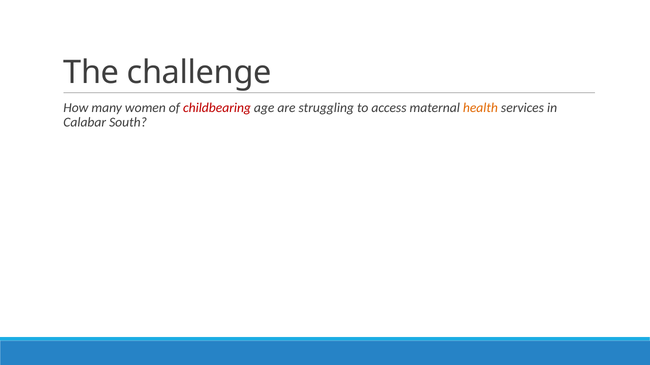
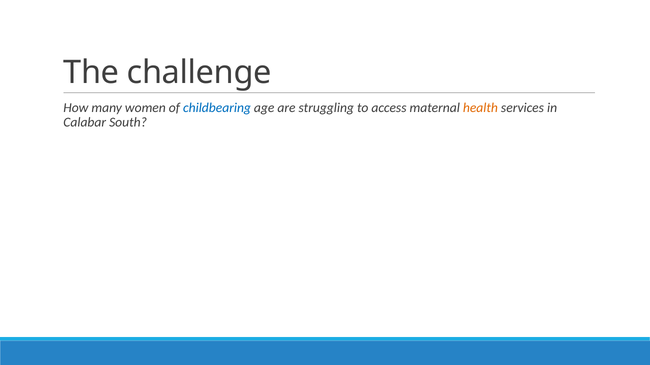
childbearing colour: red -> blue (217, 108)
